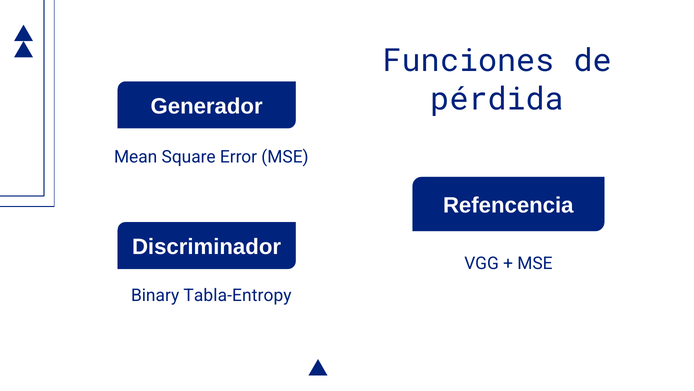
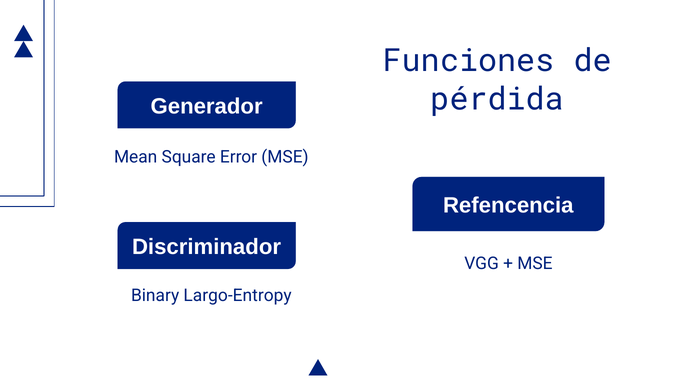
Tabla-Entropy: Tabla-Entropy -> Largo-Entropy (238, 295)
